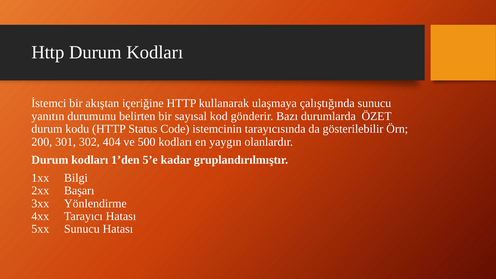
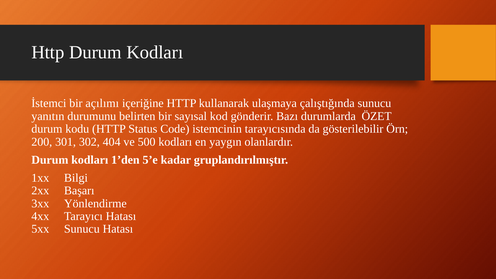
akıştan: akıştan -> açılımı (102, 103)
